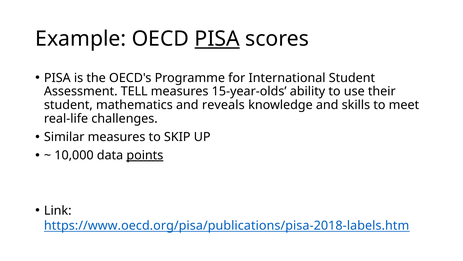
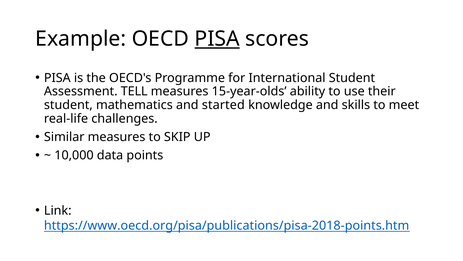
reveals: reveals -> started (223, 105)
points underline: present -> none (145, 155)
https://www.oecd.org/pisa/publications/pisa-2018-labels.htm: https://www.oecd.org/pisa/publications/pisa-2018-labels.htm -> https://www.oecd.org/pisa/publications/pisa-2018-points.htm (227, 225)
